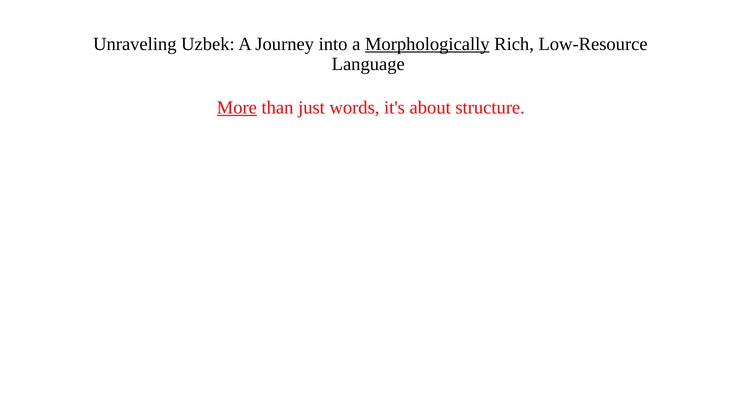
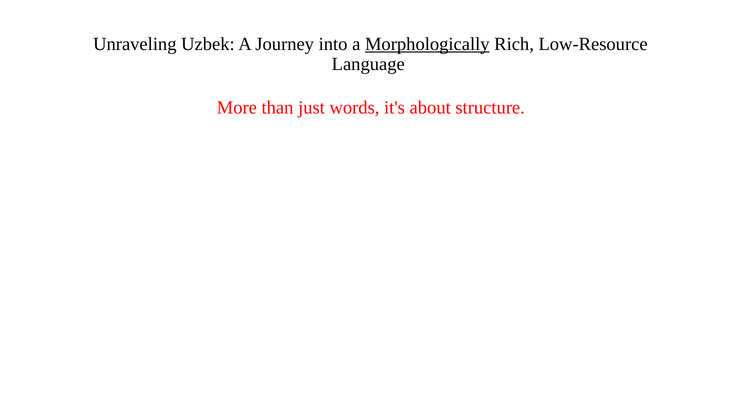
More underline: present -> none (237, 108)
